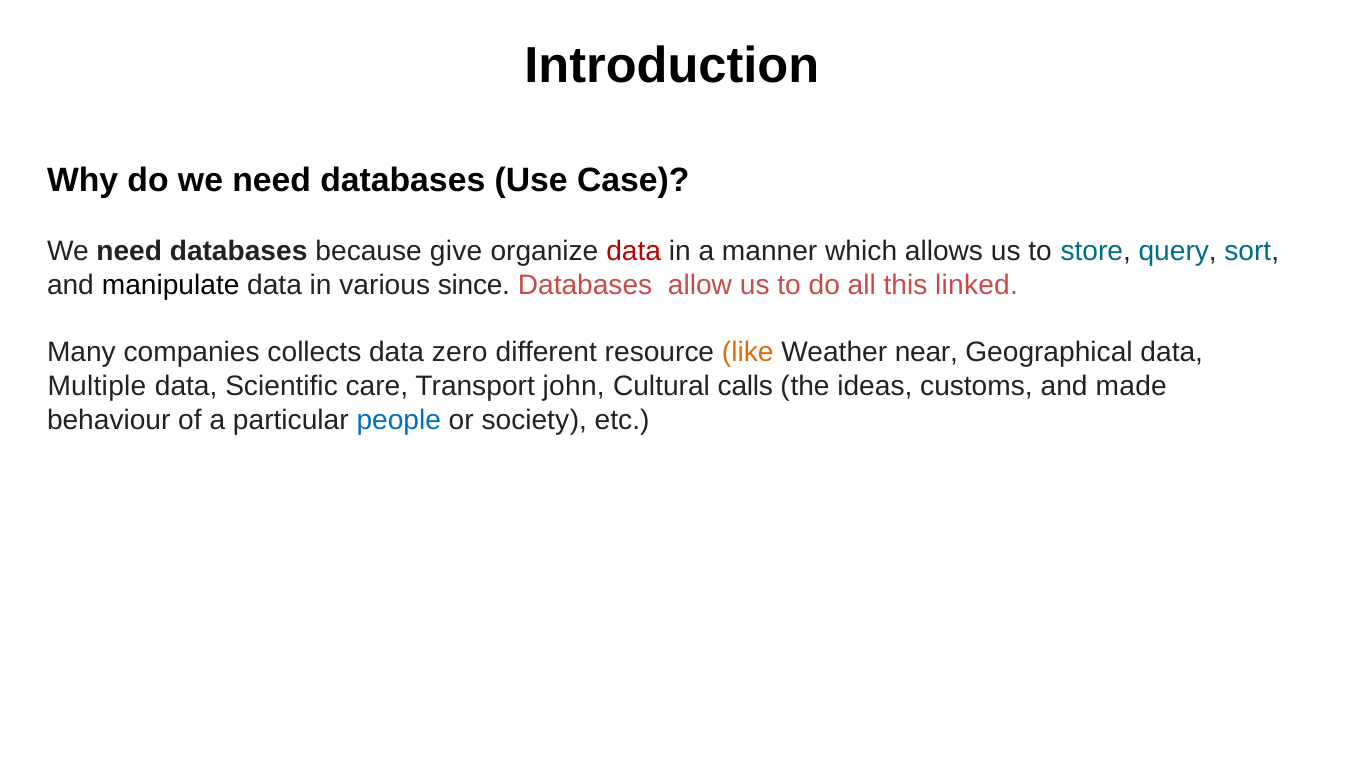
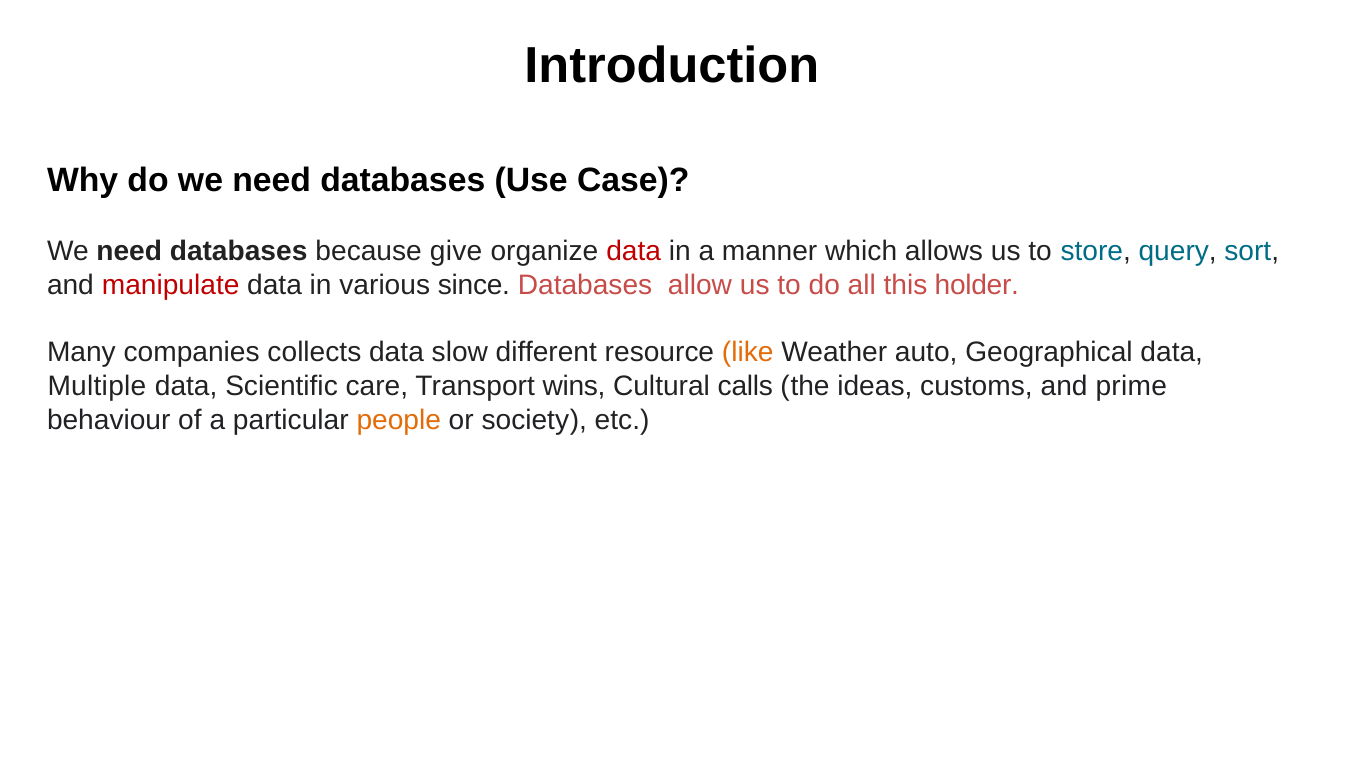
manipulate colour: black -> red (171, 285)
linked: linked -> holder (977, 285)
zero: zero -> slow (460, 352)
near: near -> auto (926, 352)
john: john -> wins (574, 386)
made: made -> prime (1131, 386)
people colour: blue -> orange (399, 420)
